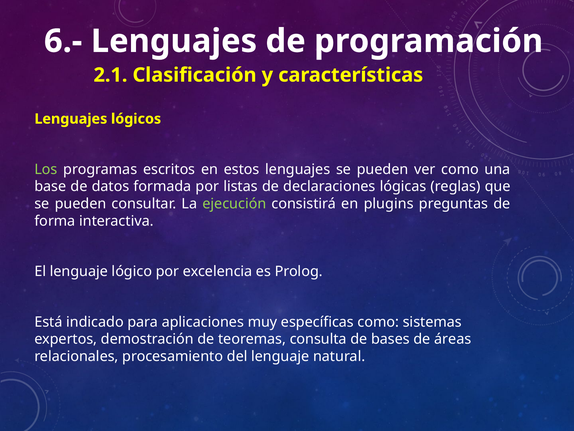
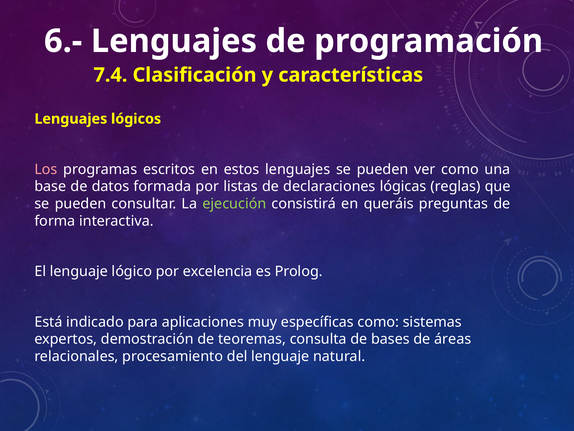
2.1: 2.1 -> 7.4 (110, 75)
Los colour: light green -> pink (46, 169)
plugins: plugins -> queráis (389, 204)
